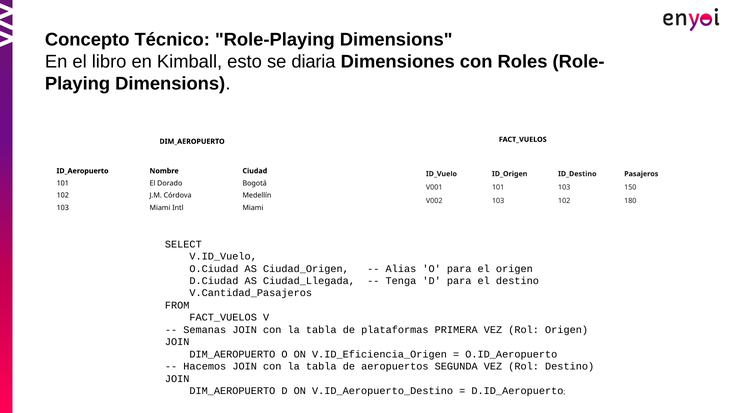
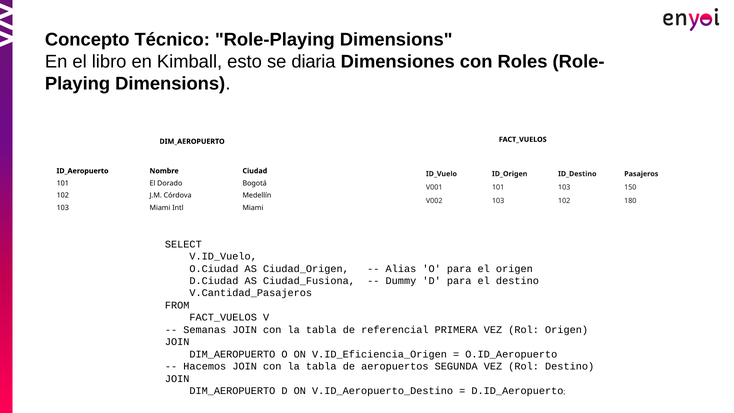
Ciudad_Llegada: Ciudad_Llegada -> Ciudad_Fusiona (309, 281)
Tenga: Tenga -> Dummy (401, 281)
plataformas: plataformas -> referencial (395, 330)
